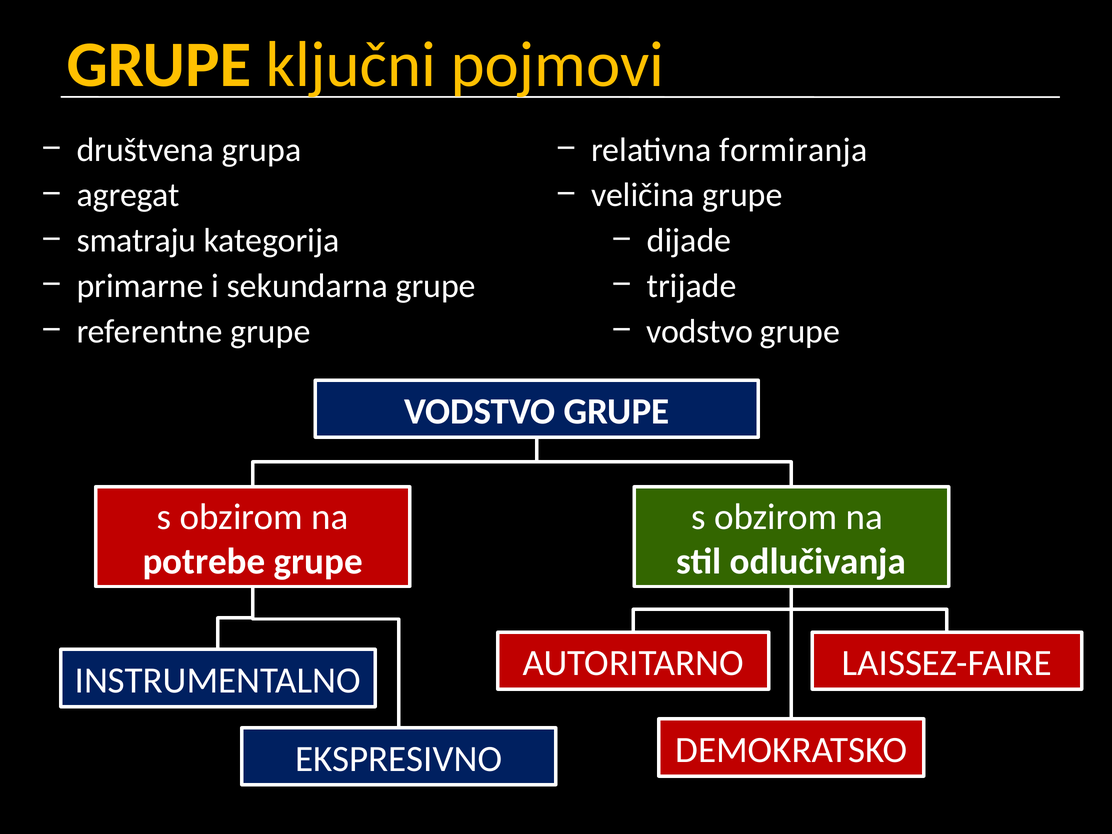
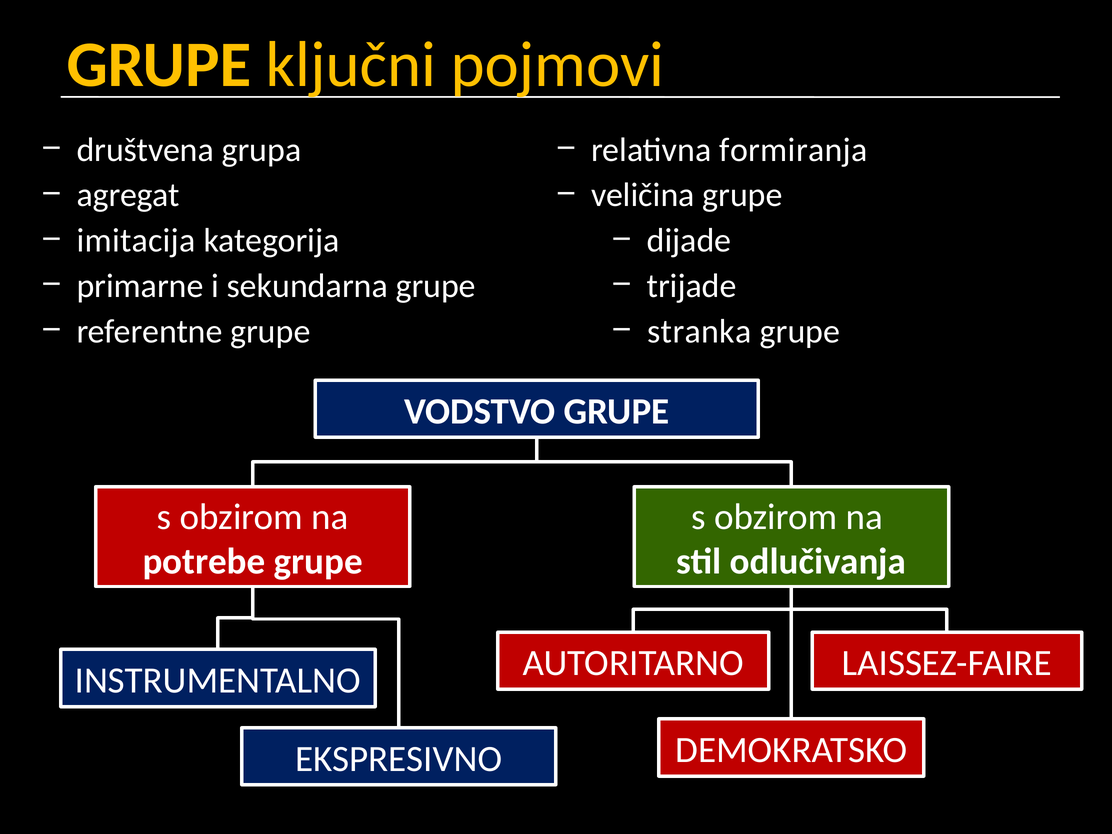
smatraju: smatraju -> imitacija (136, 241)
vodstvo: vodstvo -> stranka (699, 331)
